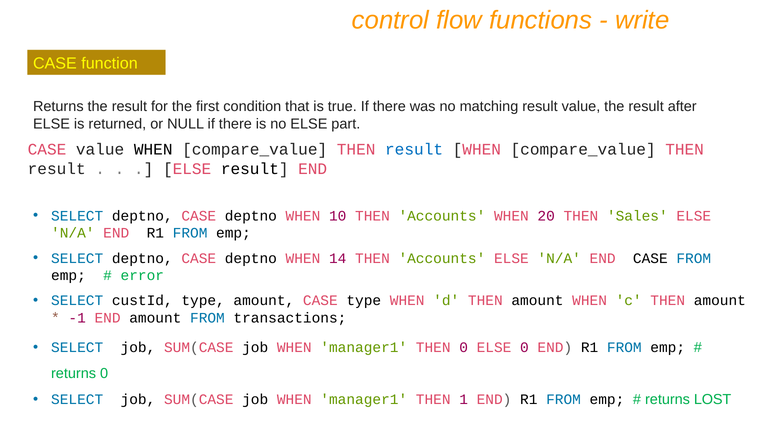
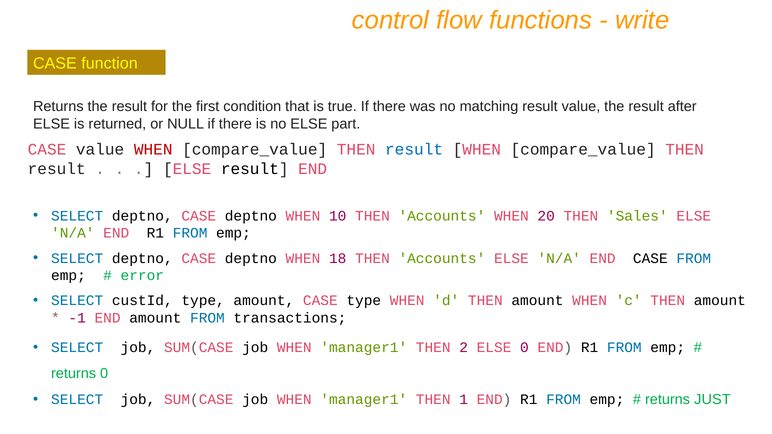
WHEN colour: black -> red (153, 150)
14: 14 -> 18 (338, 258)
THEN 0: 0 -> 2 (464, 348)
LOST: LOST -> JUST (712, 400)
